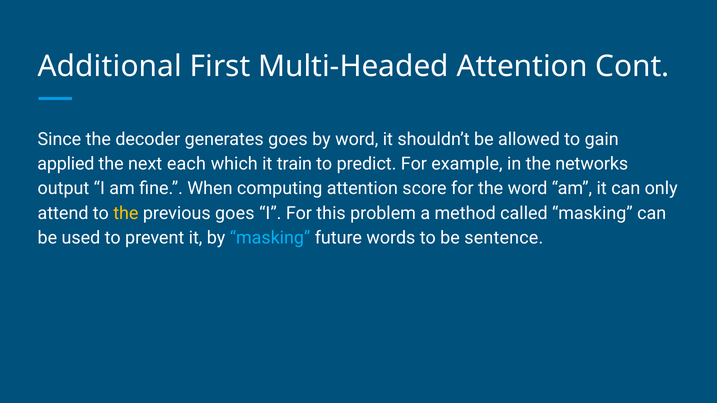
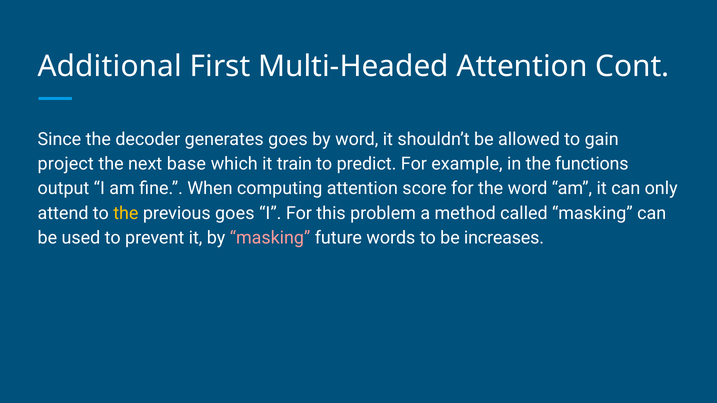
applied: applied -> project (66, 164)
each: each -> base (186, 164)
networks: networks -> functions (592, 164)
masking colour: light blue -> pink (270, 238)
sentence: sentence -> increases (504, 238)
